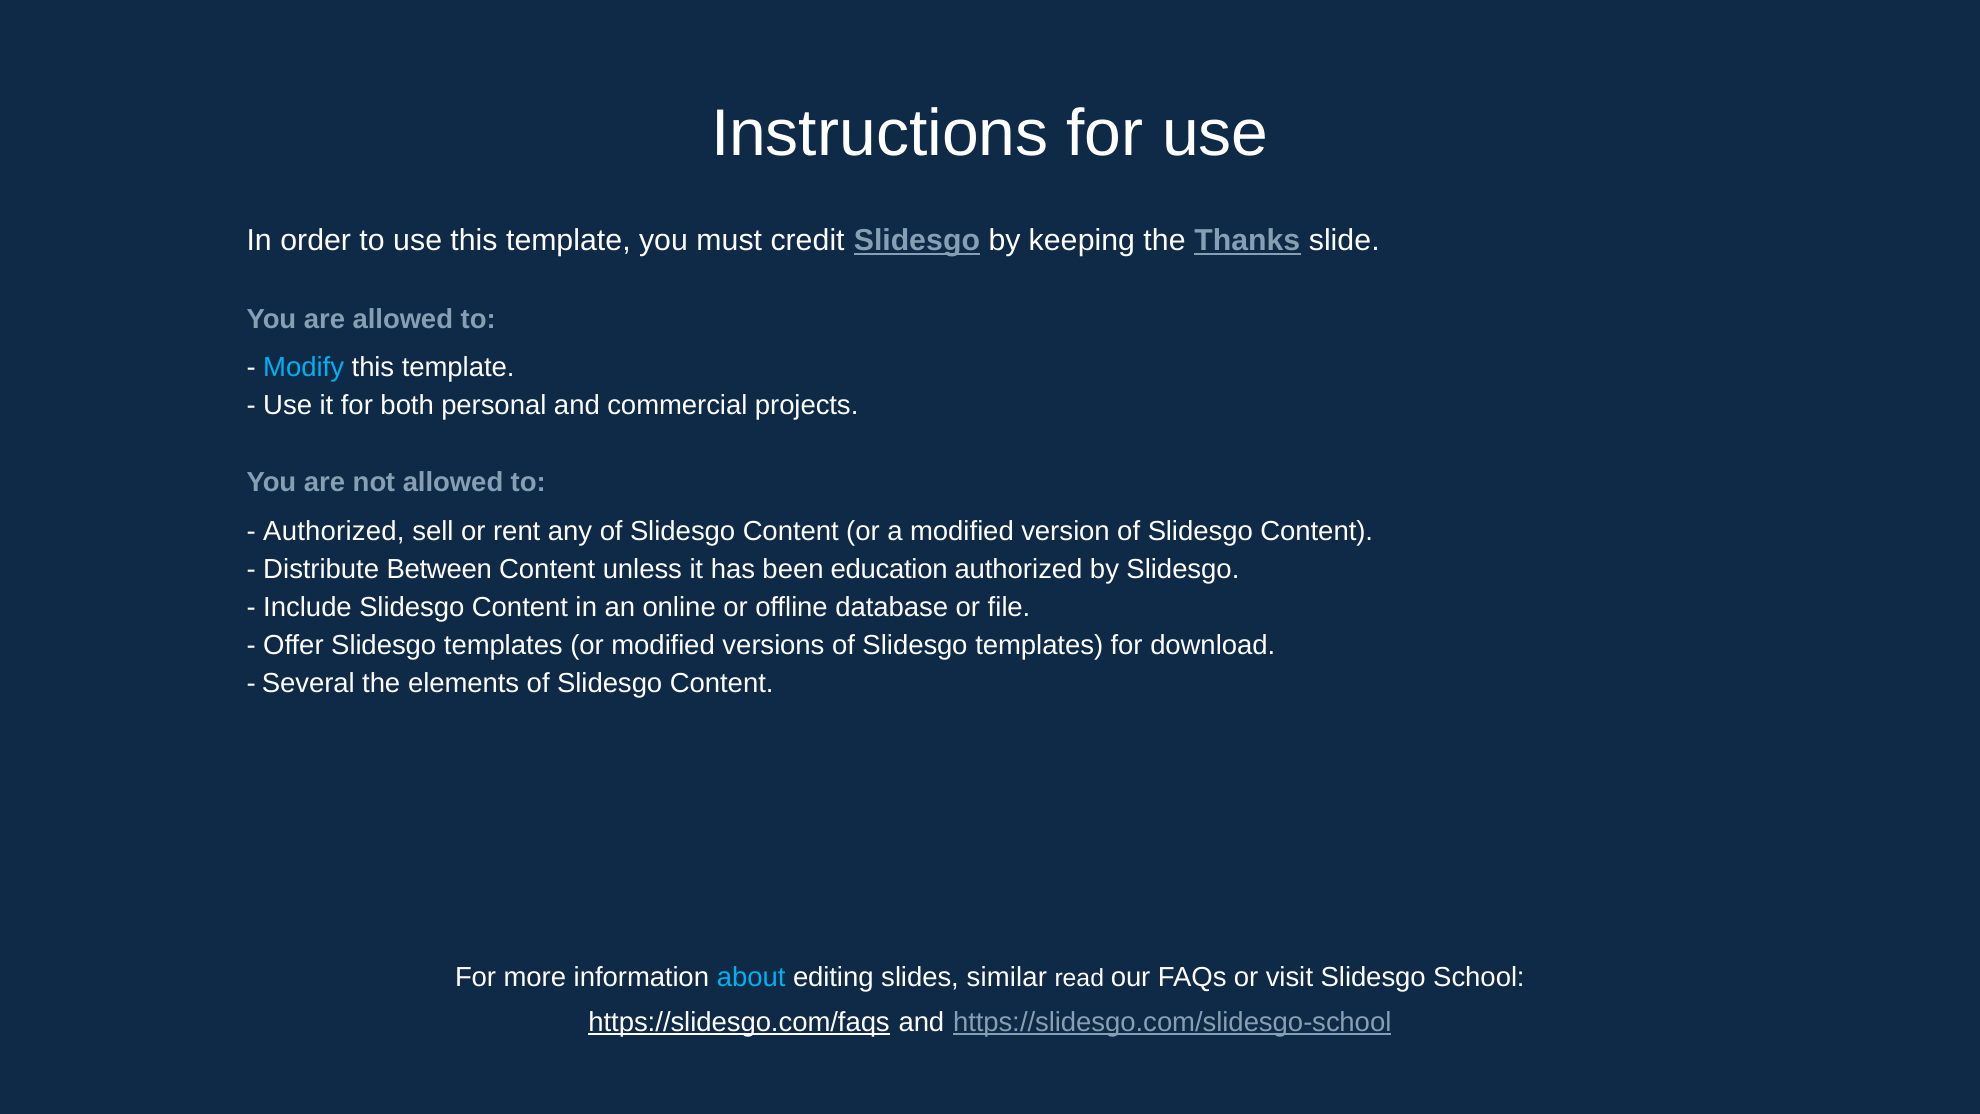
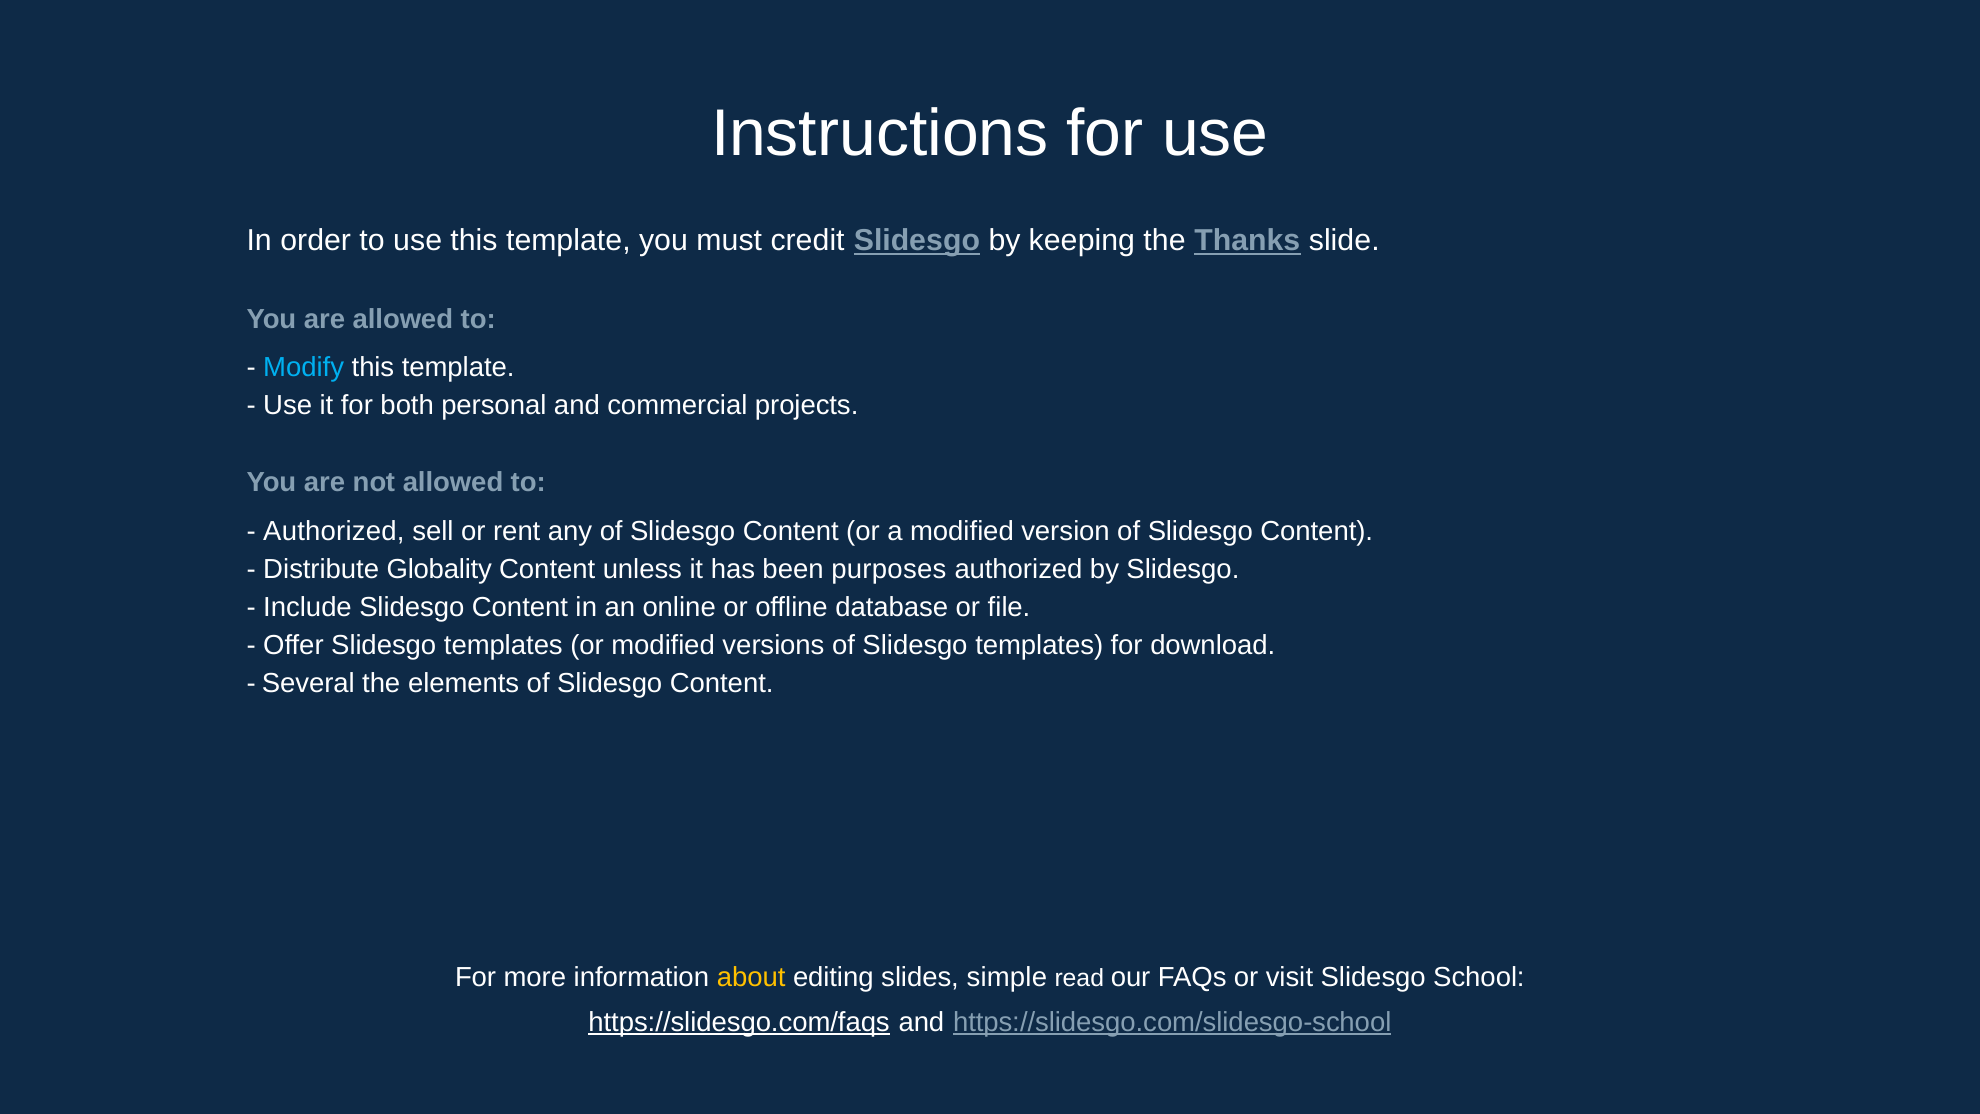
Between: Between -> Globality (439, 569)
education: education -> purposes (889, 569)
about colour: light blue -> yellow (751, 977)
similar: similar -> simple (1007, 977)
